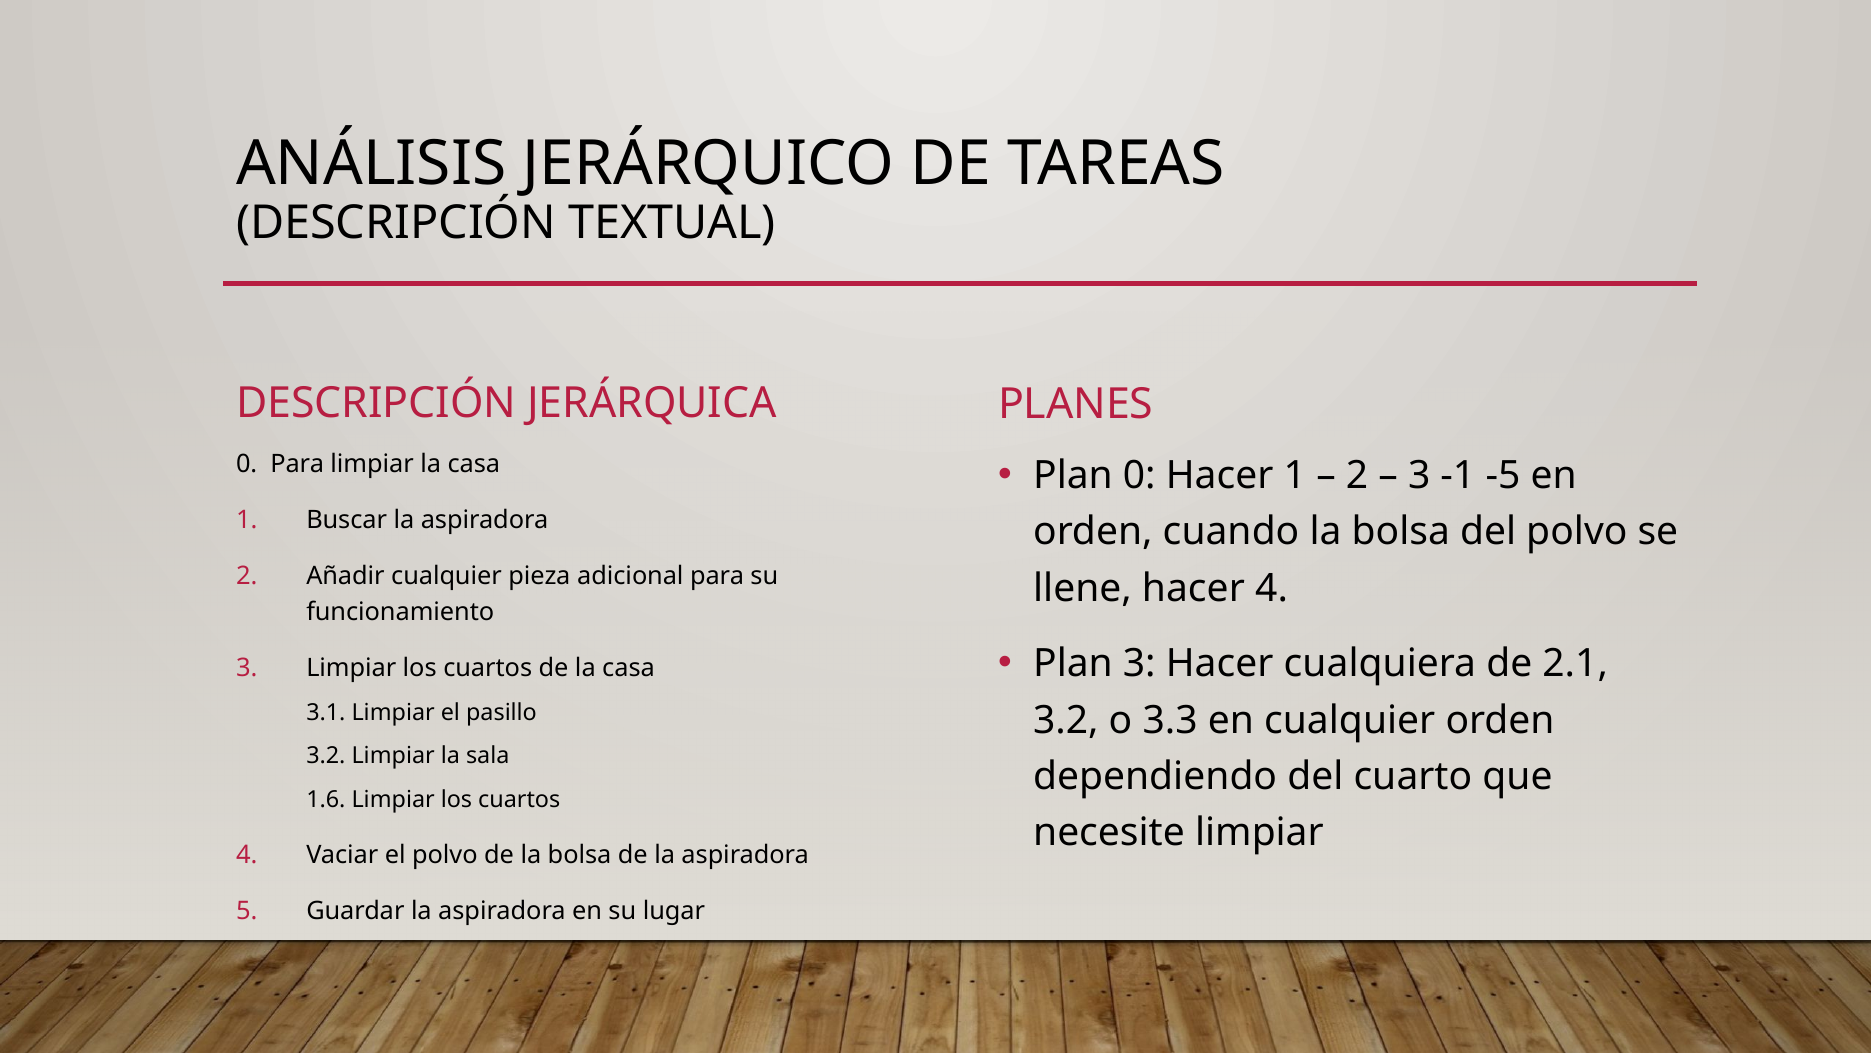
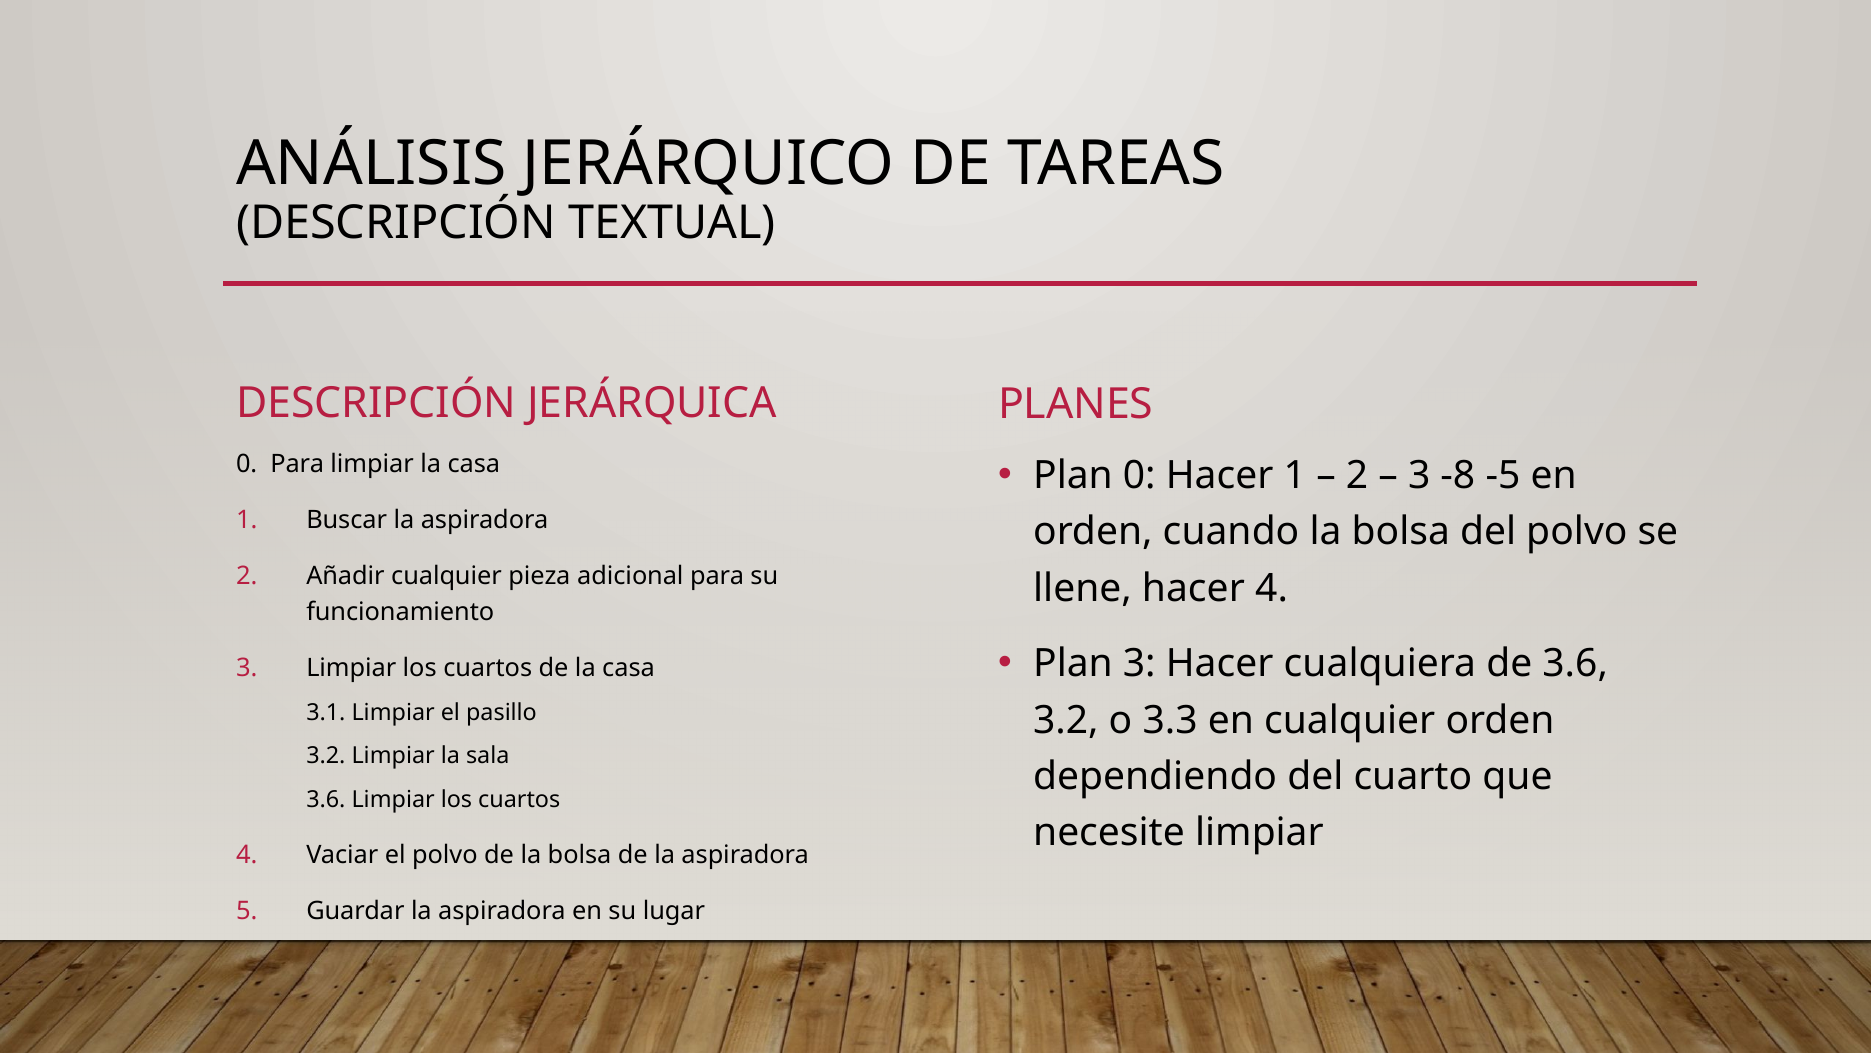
-1: -1 -> -8 (1458, 475)
de 2.1: 2.1 -> 3.6 (1575, 664)
1.6: 1.6 -> 3.6 (326, 799)
